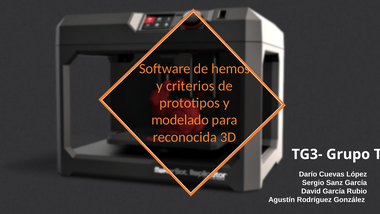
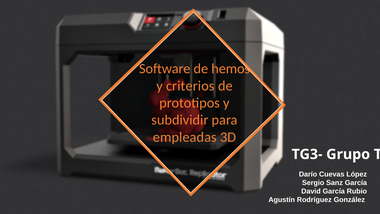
modelado: modelado -> subdividir (180, 120)
reconocida: reconocida -> empleadas (185, 137)
